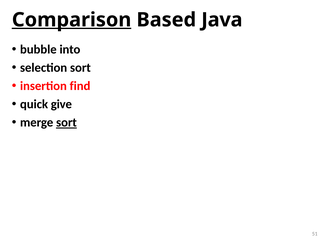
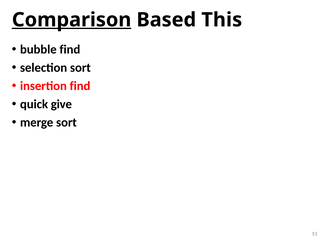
Java: Java -> This (222, 20)
bubble into: into -> find (70, 49)
sort underline: present -> none (66, 122)
